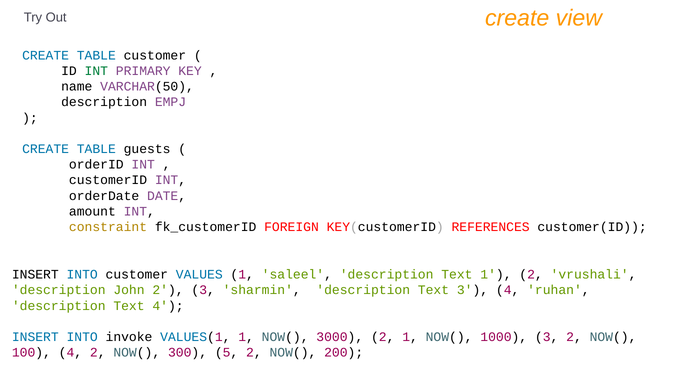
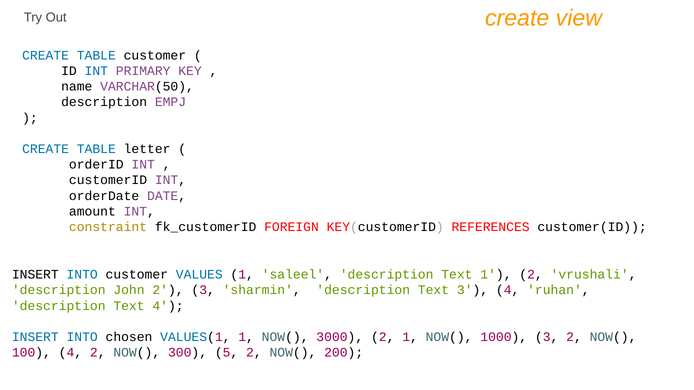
INT colour: green -> blue (96, 71)
guests: guests -> letter (147, 149)
invoke: invoke -> chosen (129, 337)
